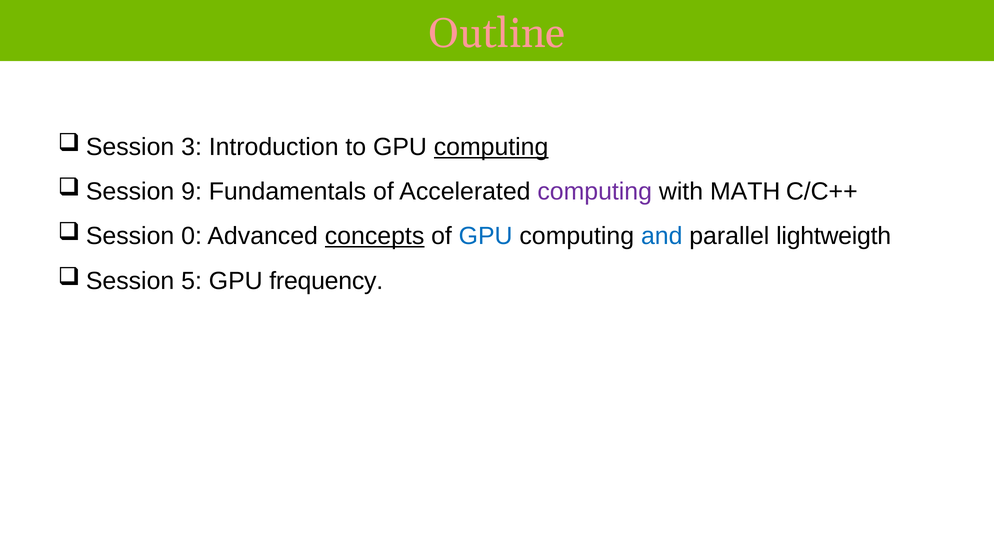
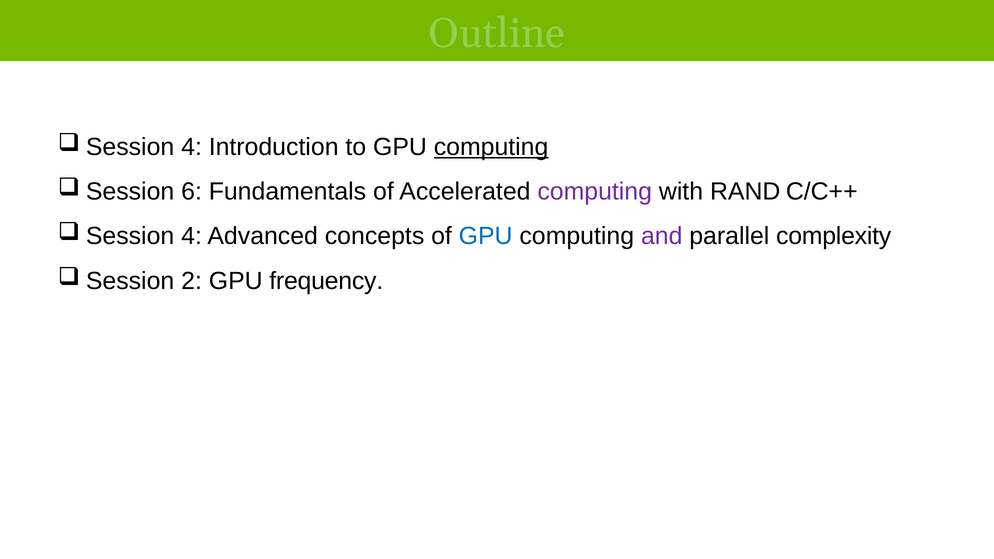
Outline colour: pink -> light green (497, 33)
3: 3 -> 4 (192, 147)
9: 9 -> 6 (192, 192)
MATH: MATH -> RAND (745, 192)
0: 0 -> 4 (192, 236)
concepts underline: present -> none (375, 236)
and colour: blue -> purple (662, 236)
lightweigth: lightweigth -> complexity (834, 236)
5: 5 -> 2 (192, 281)
